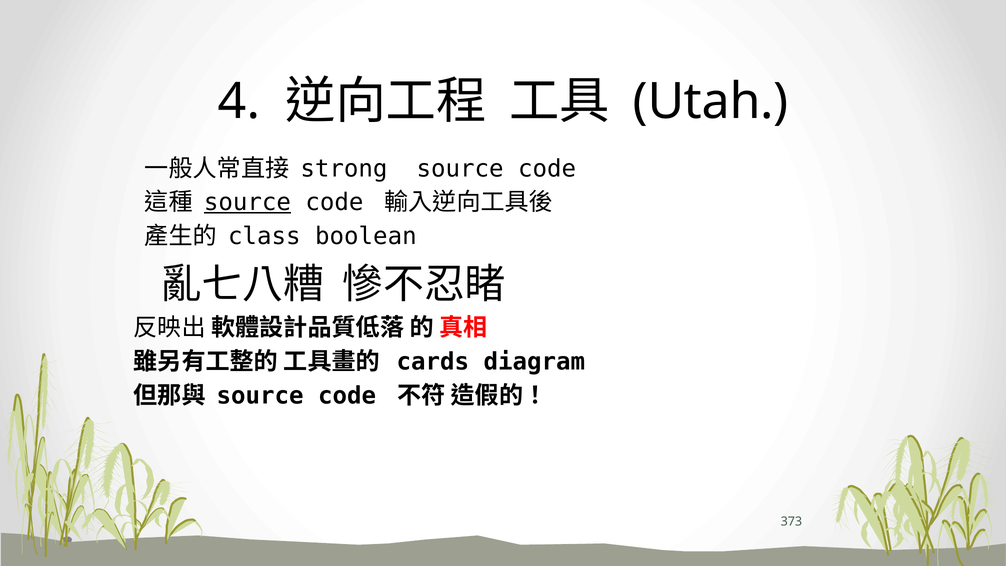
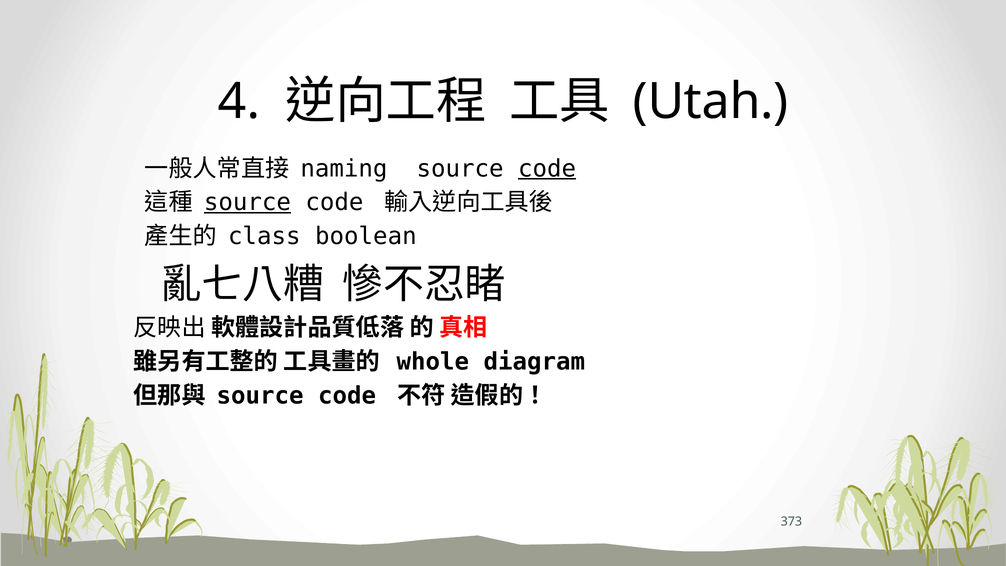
strong: strong -> naming (344, 169)
code underline: none -> present (547, 169)
cards: cards -> whole (433, 362)
